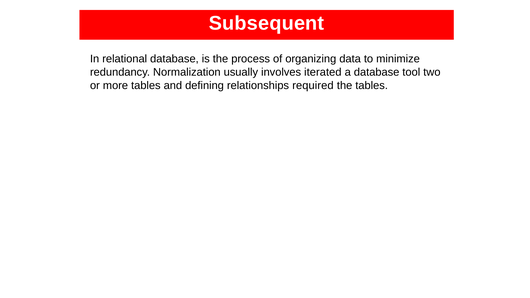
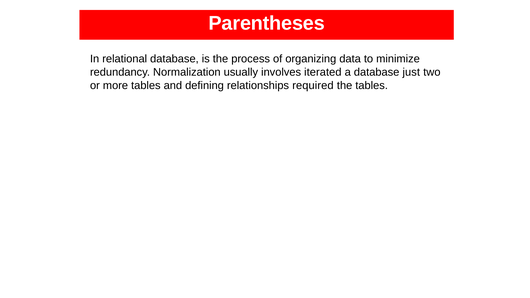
Subsequent: Subsequent -> Parentheses (267, 23)
tool: tool -> just (411, 72)
